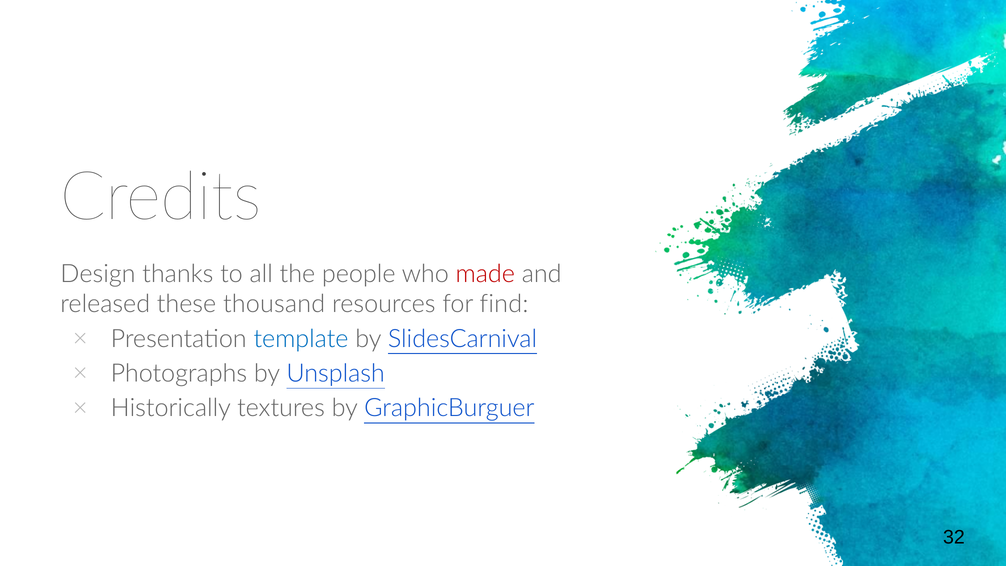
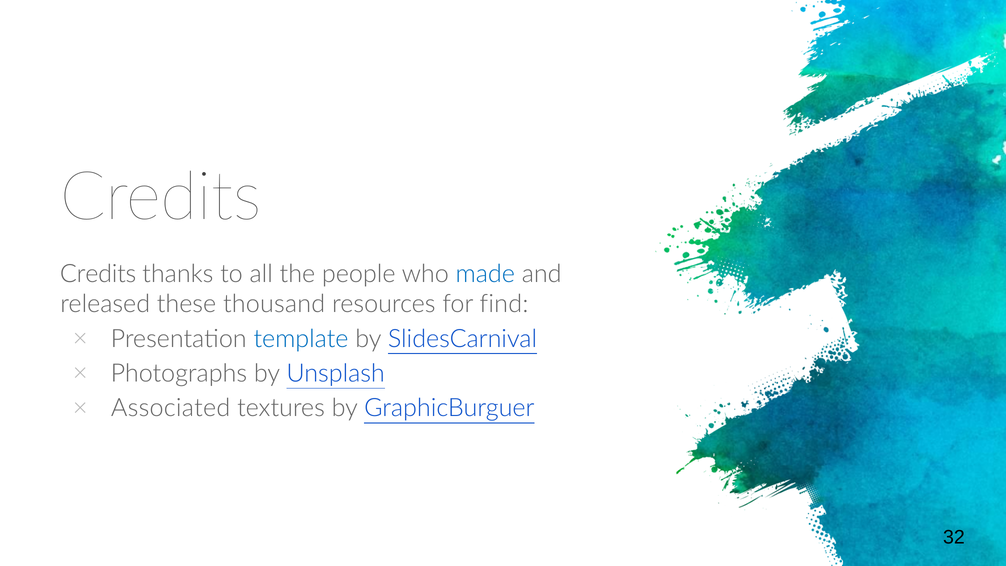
Design: Design -> Credits (98, 274)
made colour: red -> blue (485, 274)
Historically: Historically -> Associated (171, 408)
